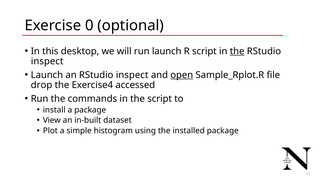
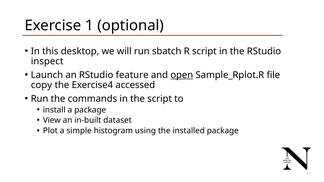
0: 0 -> 1 (89, 26)
run launch: launch -> sbatch (167, 51)
the underline: present -> none (237, 51)
an RStudio inspect: inspect -> feature (132, 75)
drop: drop -> copy (41, 85)
